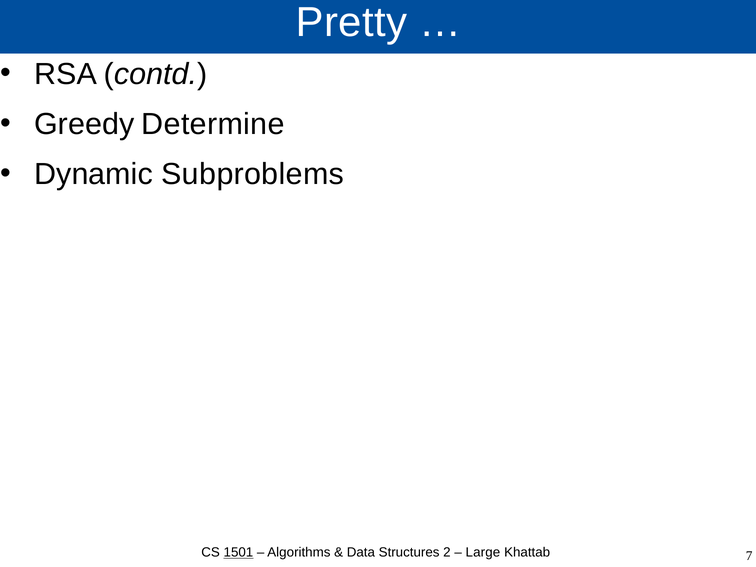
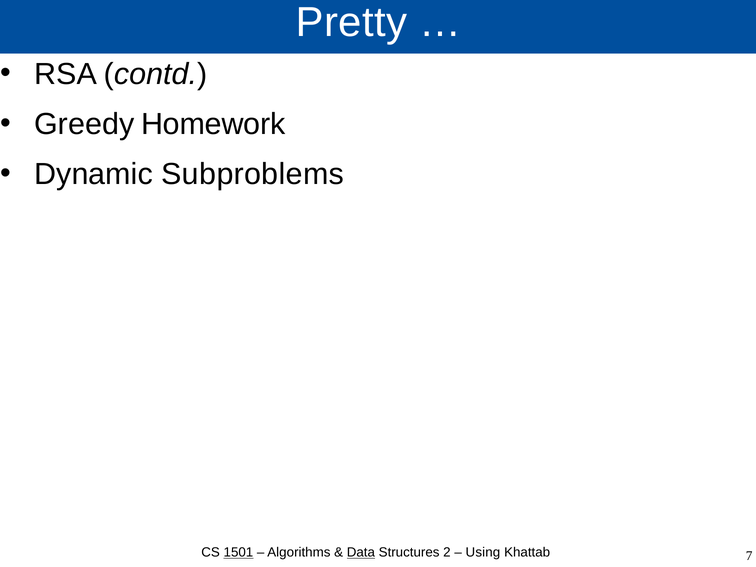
Determine: Determine -> Homework (213, 124)
Data underline: none -> present (361, 553)
Large: Large -> Using (483, 553)
